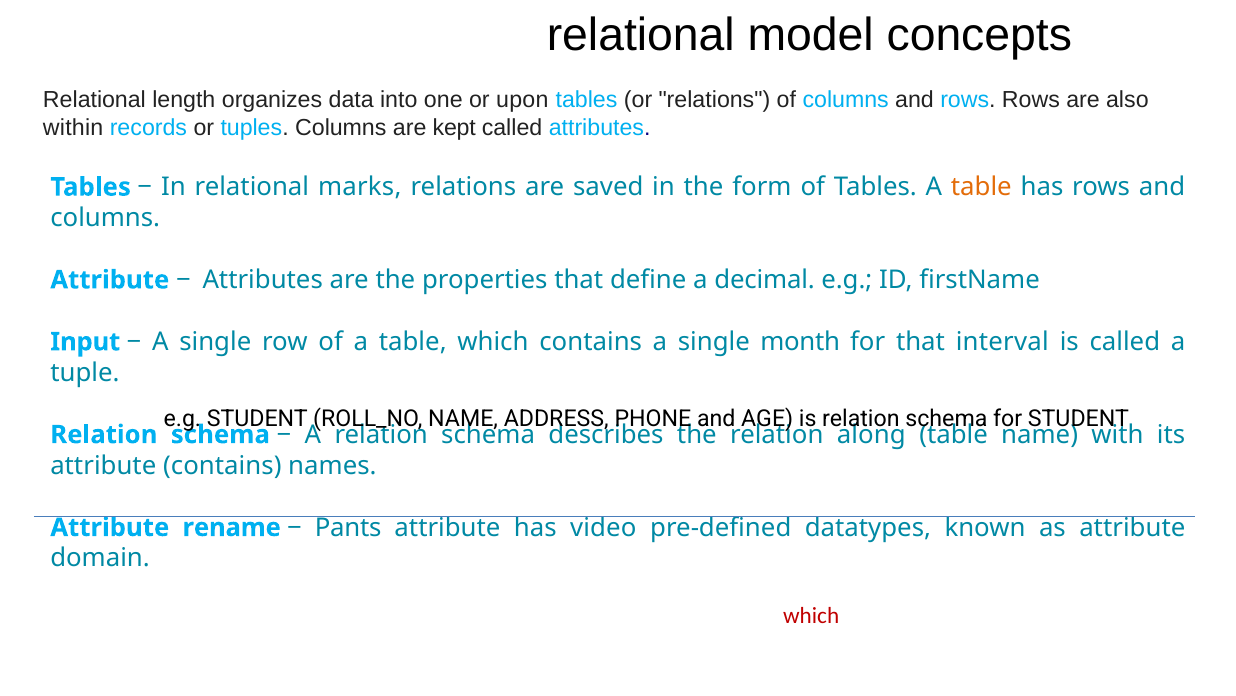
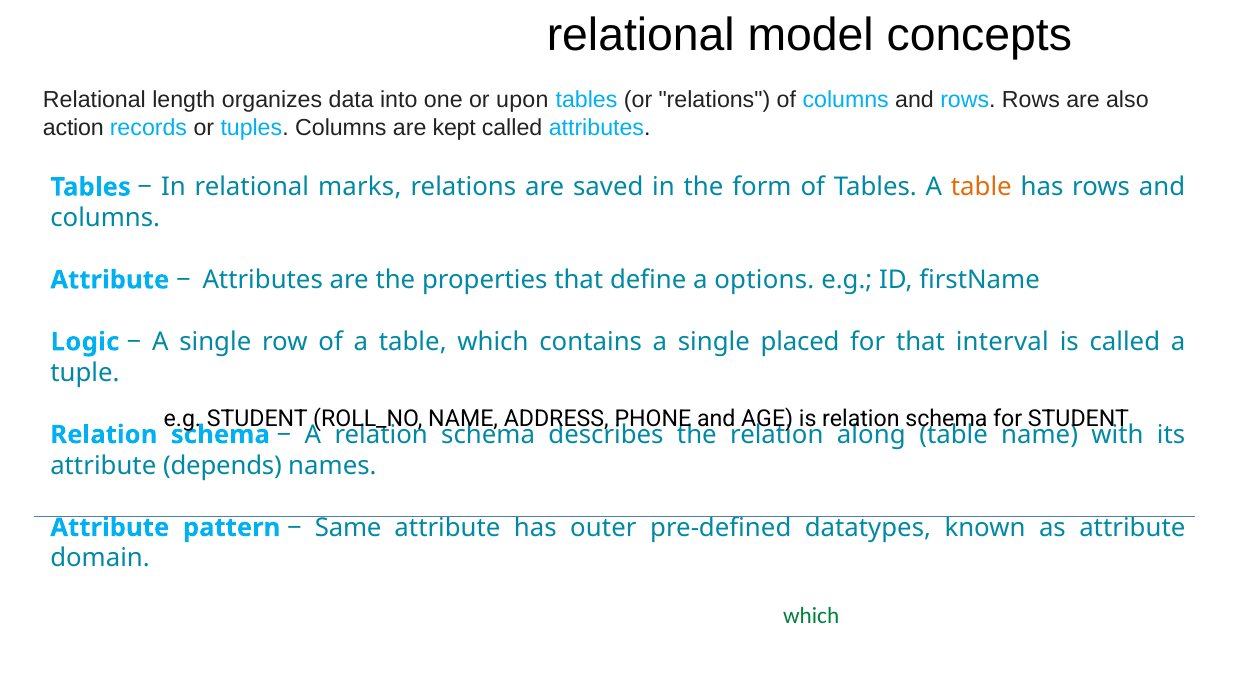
within: within -> action (73, 128)
decimal: decimal -> options (764, 280)
Input: Input -> Logic (85, 342)
month: month -> placed (800, 342)
attribute contains: contains -> depends (222, 465)
rename: rename -> pattern (232, 527)
Pants: Pants -> Same (348, 527)
video: video -> outer (603, 527)
which colour: red -> green (811, 615)
